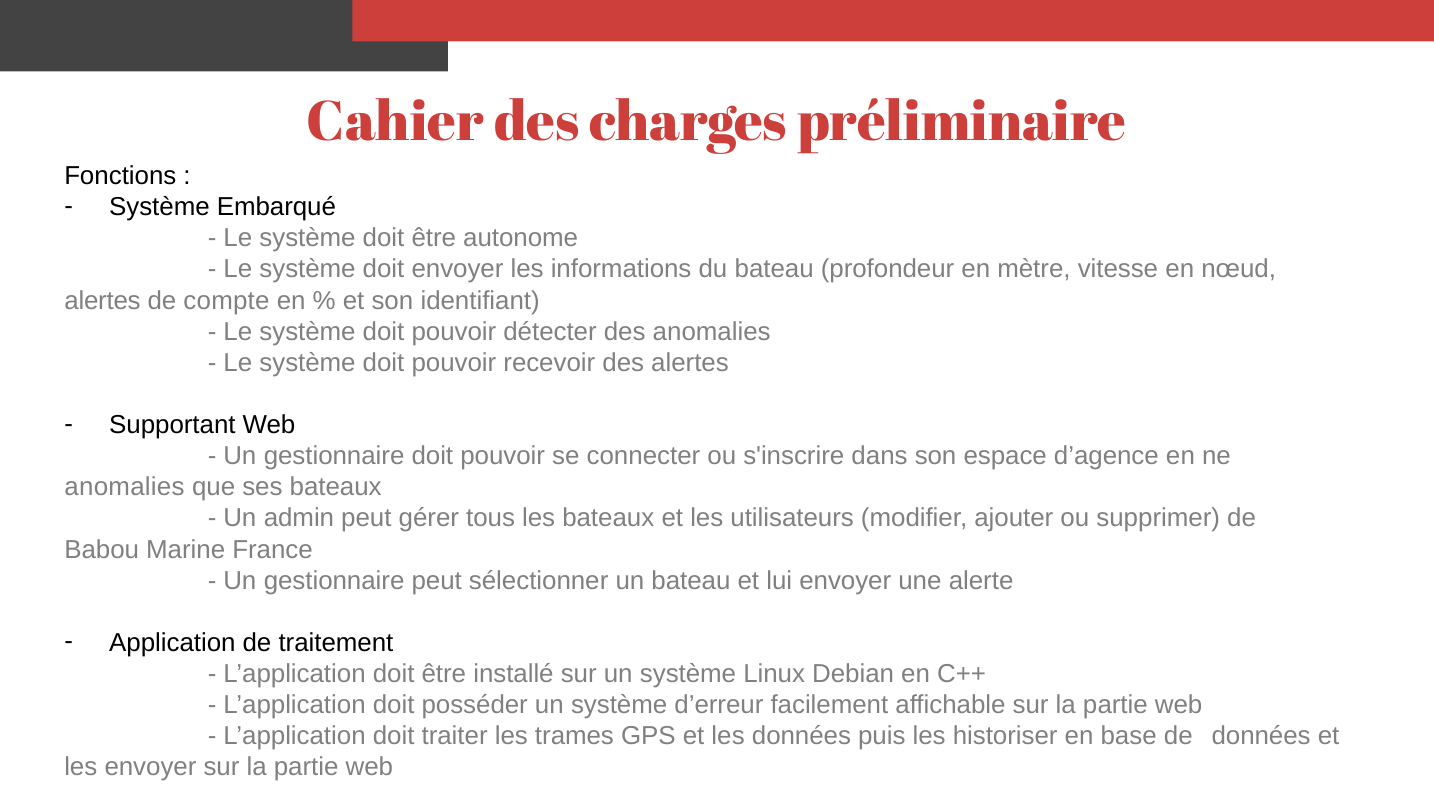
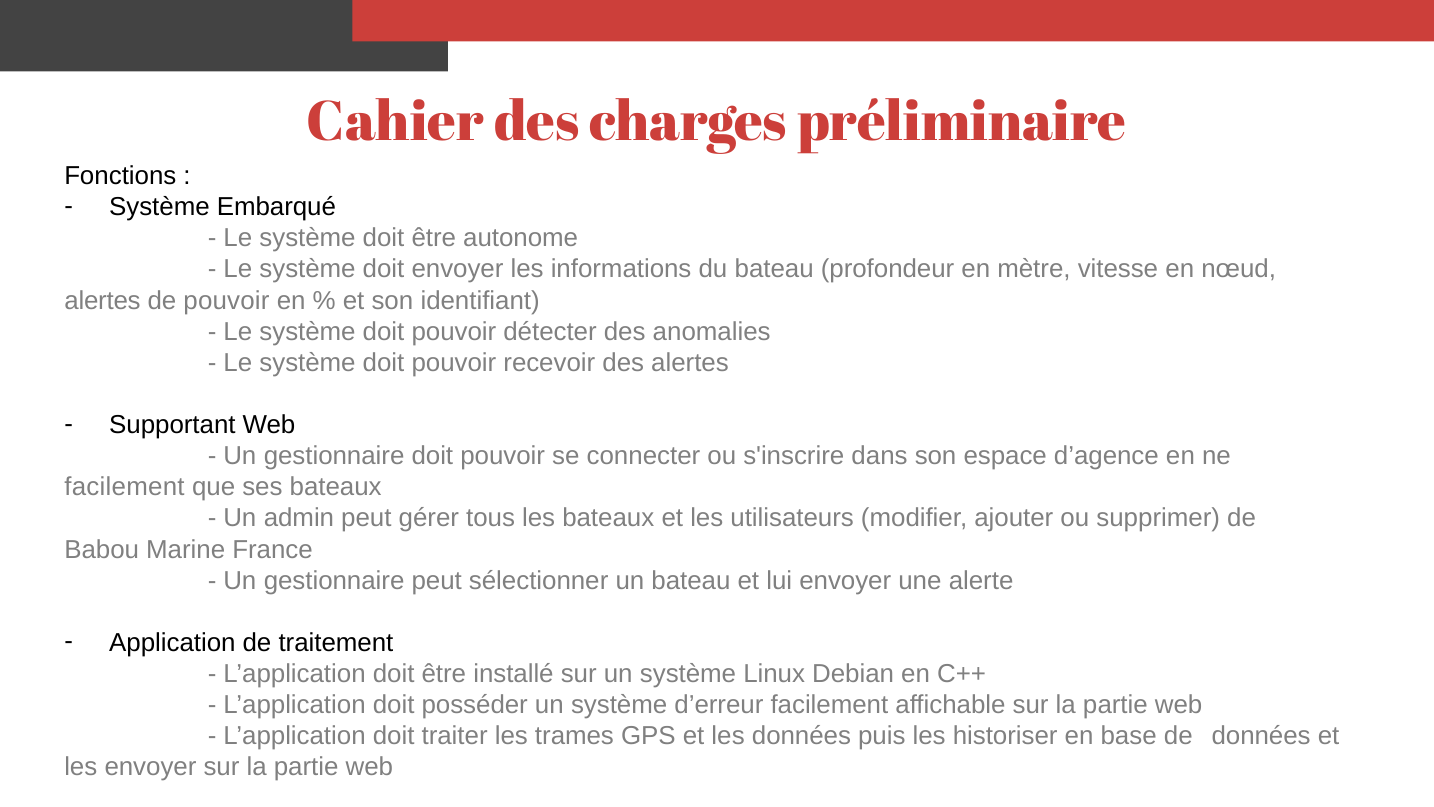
de compte: compte -> pouvoir (226, 300)
anomalies: anomalies -> facilement (125, 487)
